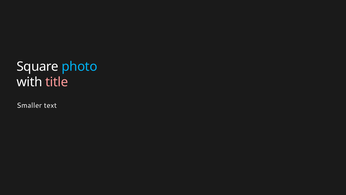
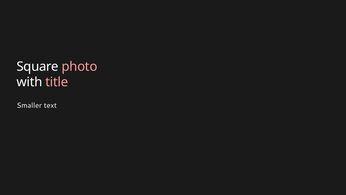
photo colour: light blue -> pink (79, 66)
